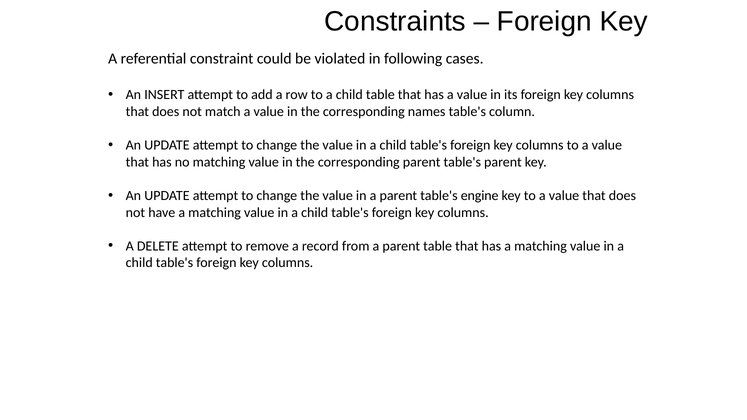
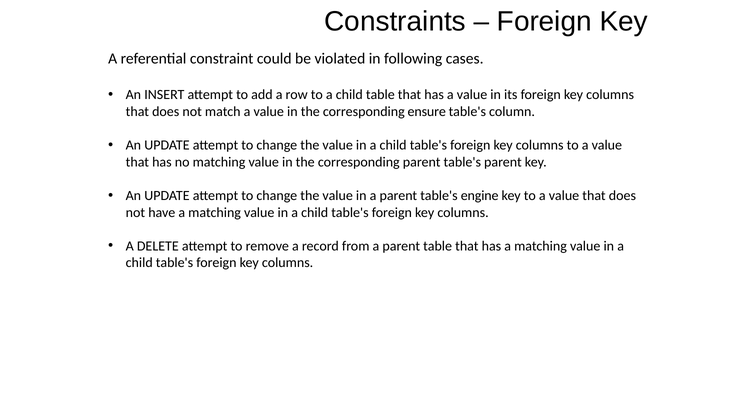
names: names -> ensure (427, 112)
